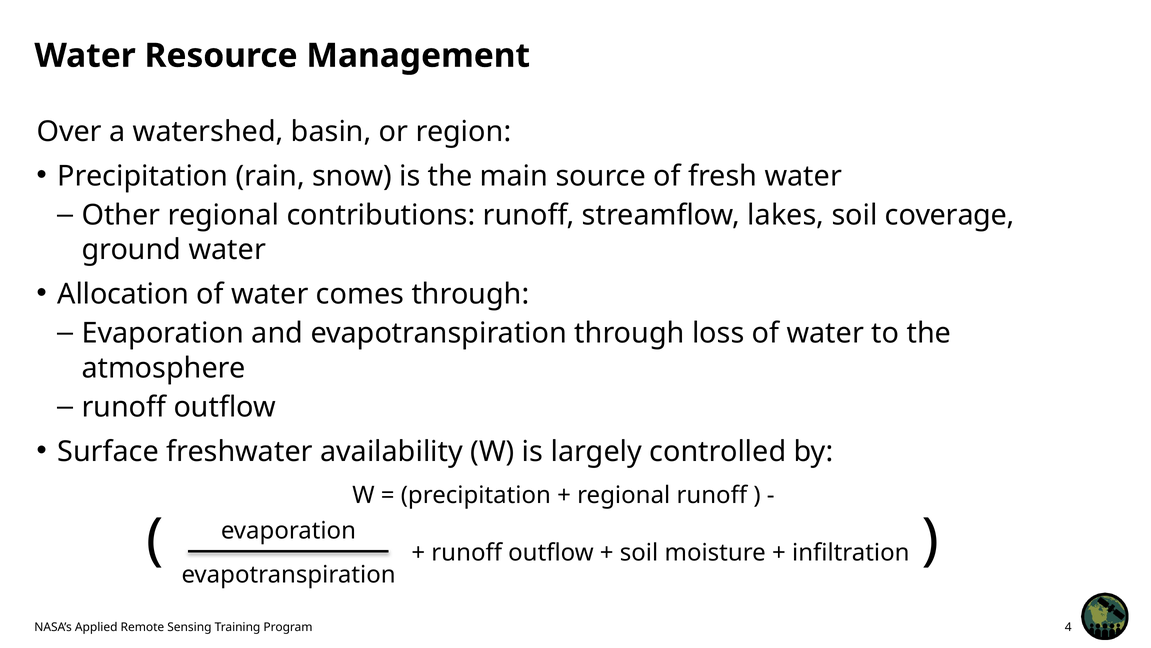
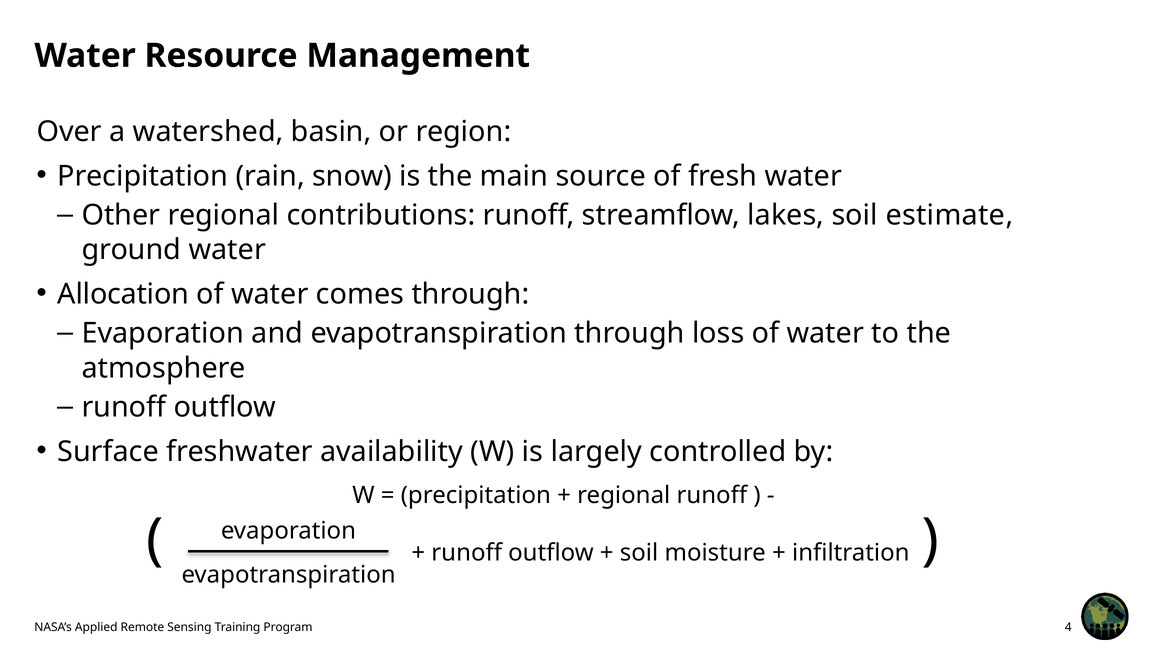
coverage: coverage -> estimate (949, 215)
